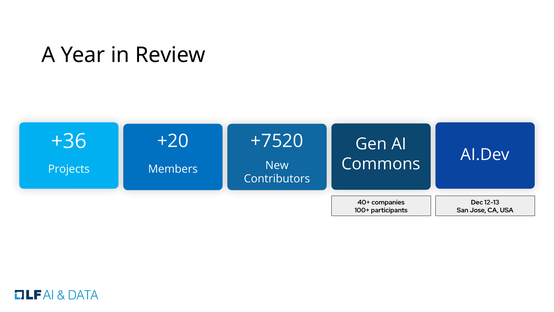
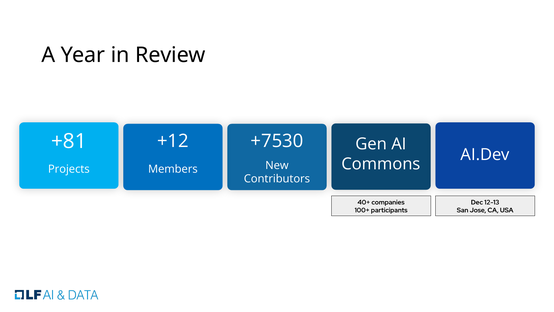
+36: +36 -> +81 (69, 141)
+20: +20 -> +12 (173, 141)
+7520: +7520 -> +7530 (277, 141)
